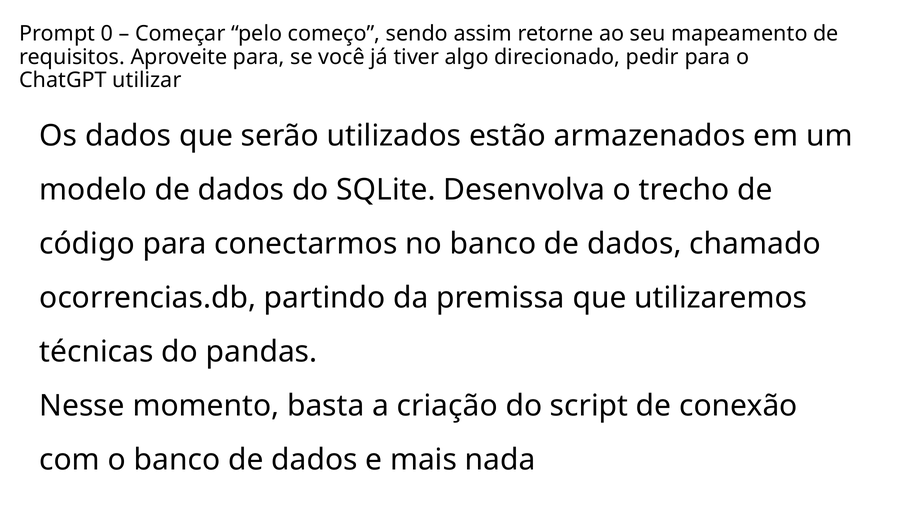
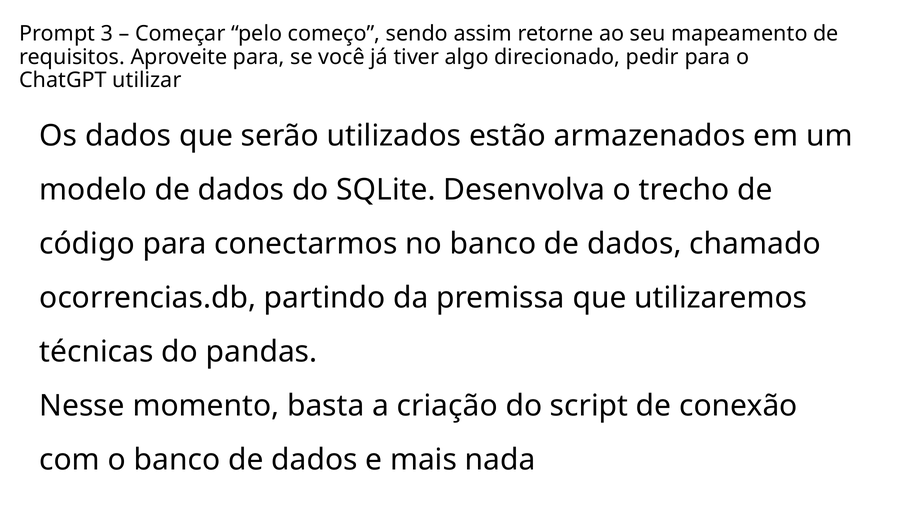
0: 0 -> 3 (107, 34)
